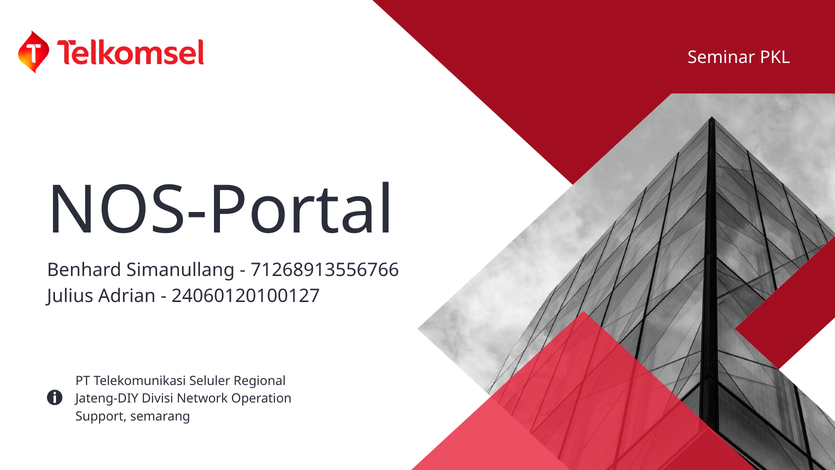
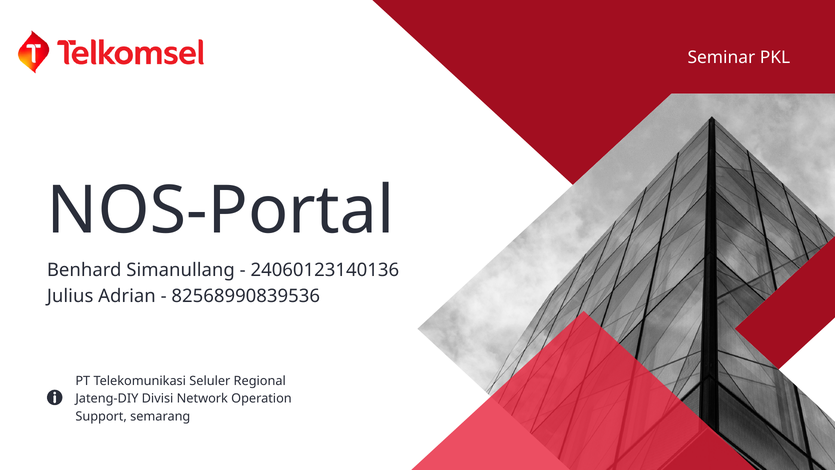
71268913556766: 71268913556766 -> 24060123140136 (325, 270)
24060120100127: 24060120100127 -> 82568990839536 (246, 296)
